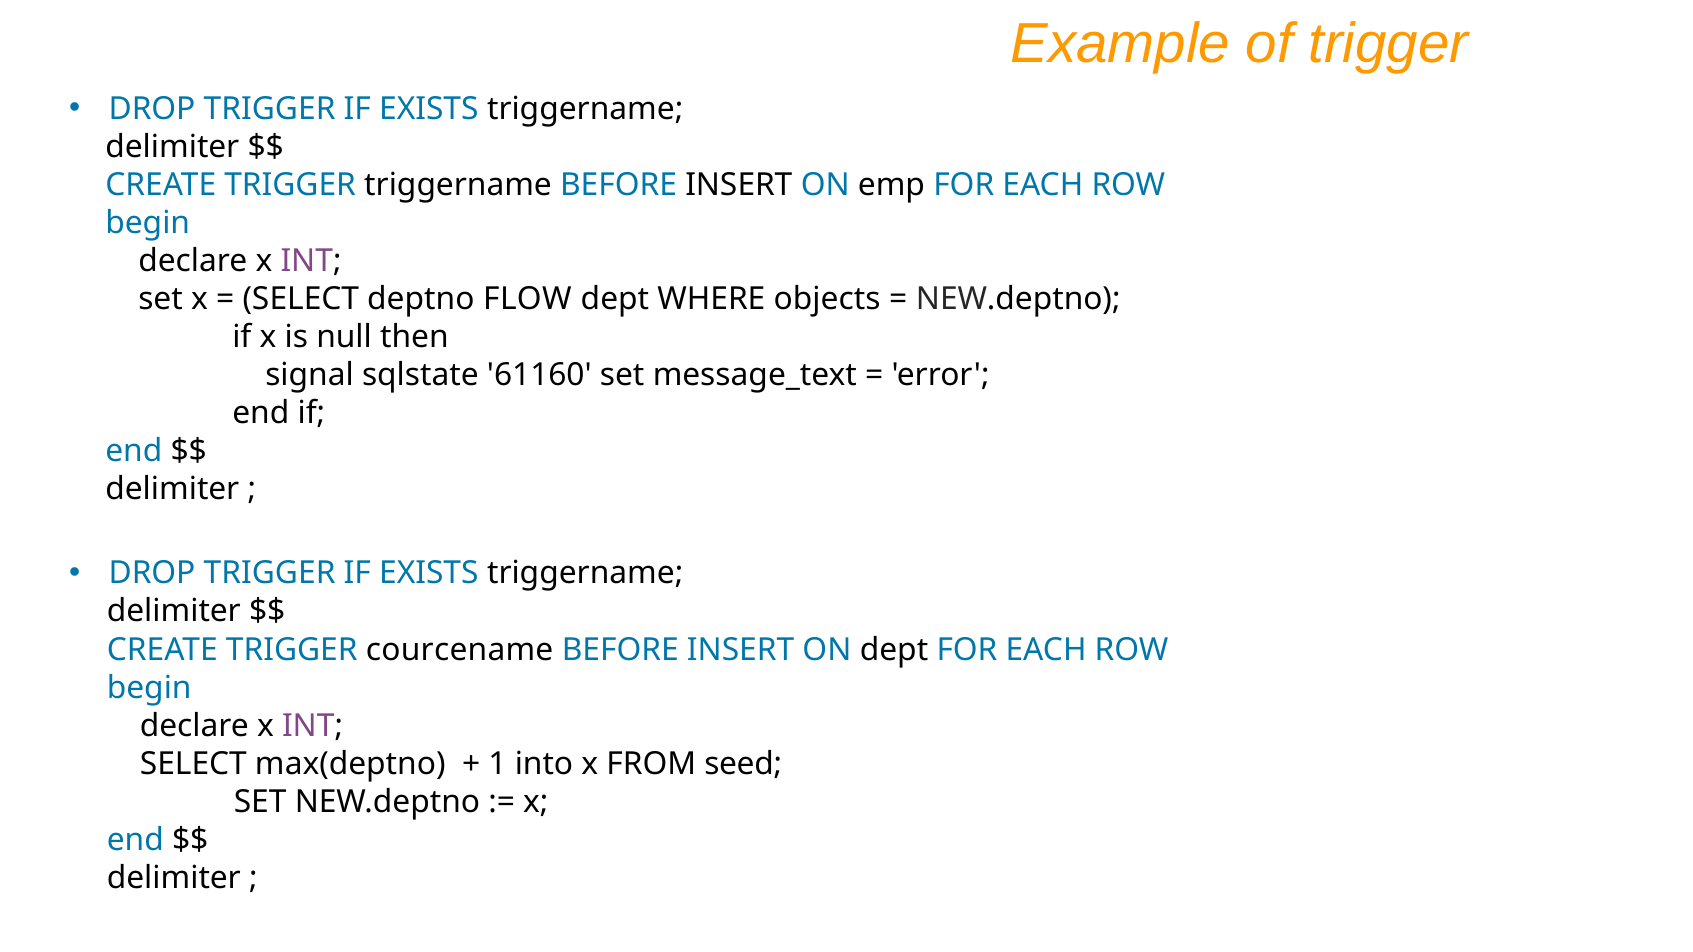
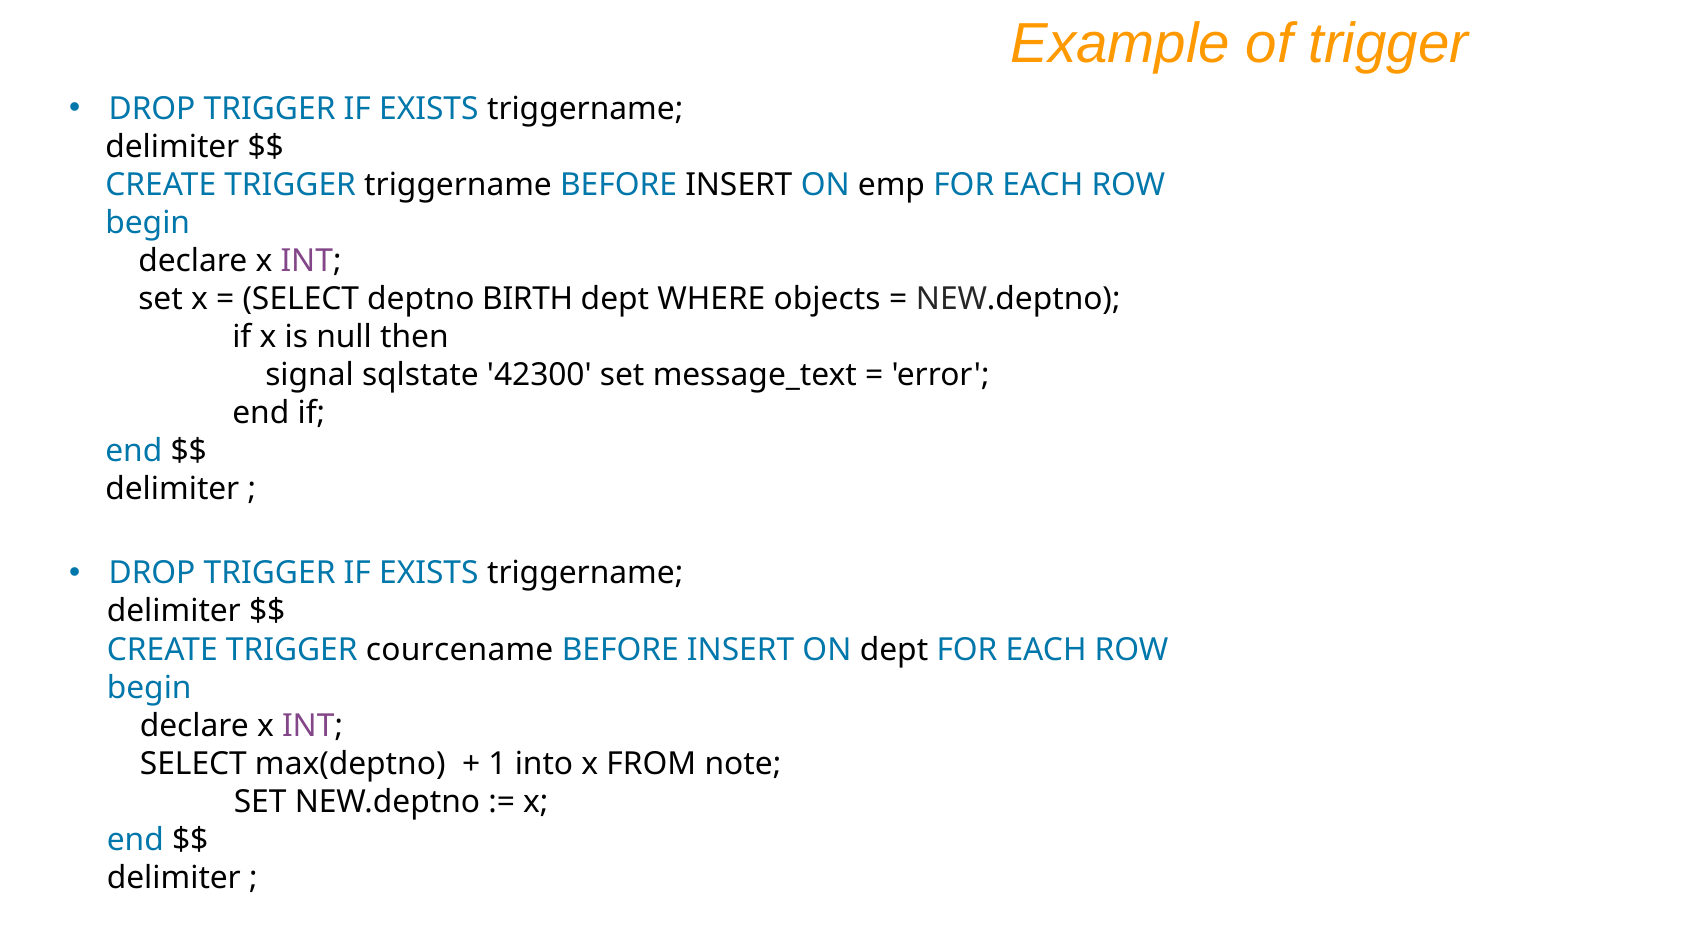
FLOW: FLOW -> BIRTH (528, 299)
61160: 61160 -> 42300 (539, 375)
seed: seed -> note (743, 764)
